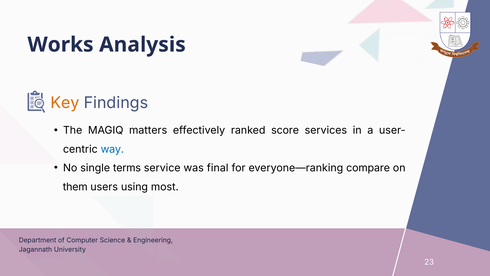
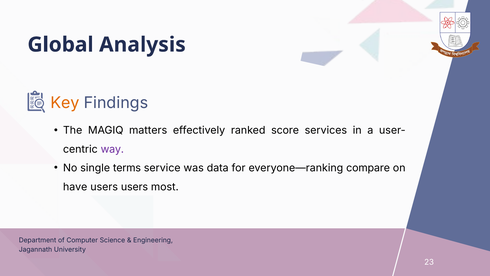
Works: Works -> Global (61, 45)
way colour: blue -> purple (112, 149)
final: final -> data (218, 168)
them: them -> have (75, 187)
users using: using -> users (135, 187)
